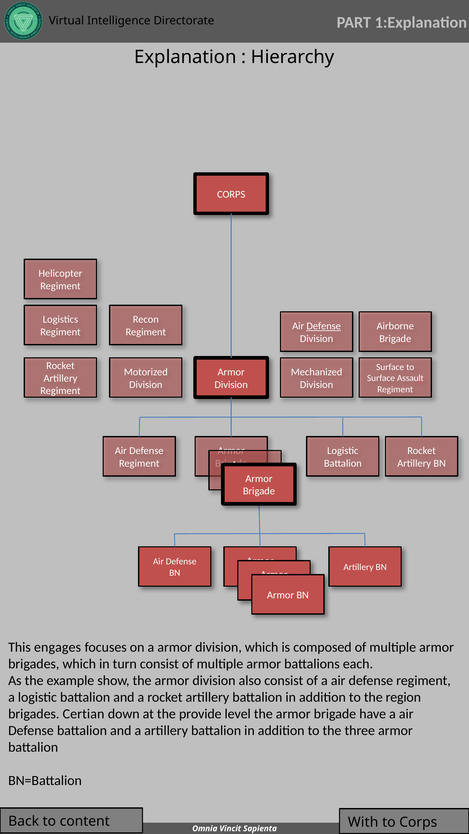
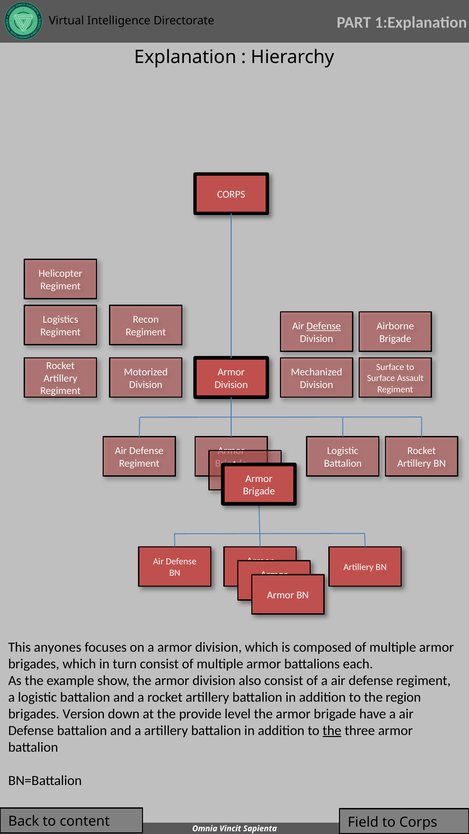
engages: engages -> anyones (58, 647)
Certian: Certian -> Version (84, 714)
the underline: none -> present (332, 730)
With: With -> Field (363, 822)
